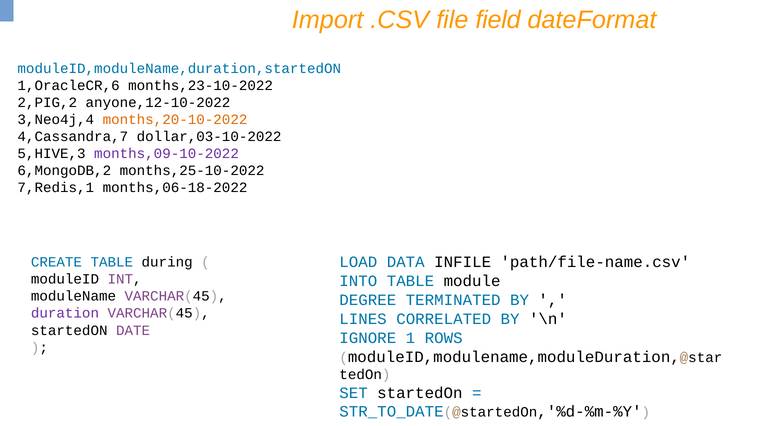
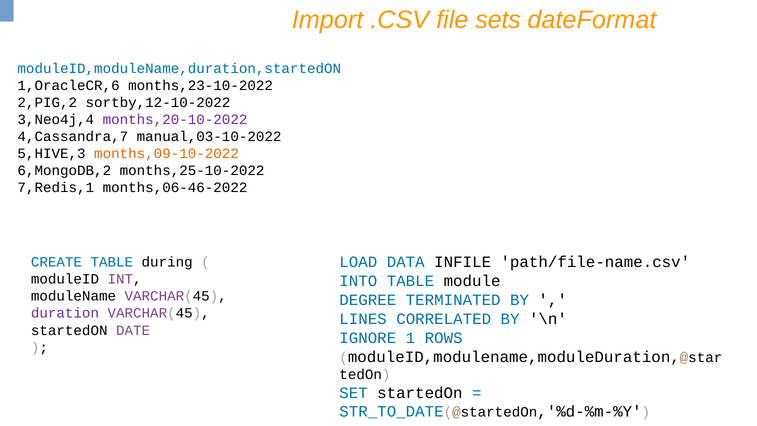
field: field -> sets (498, 20)
anyone,12-10-2022: anyone,12-10-2022 -> sortby,12-10-2022 (158, 103)
months,20-10-2022 colour: orange -> purple (175, 120)
dollar,03-10-2022: dollar,03-10-2022 -> manual,03-10-2022 (209, 137)
months,09-10-2022 colour: purple -> orange (167, 154)
months,06-18-2022: months,06-18-2022 -> months,06-46-2022 (175, 188)
